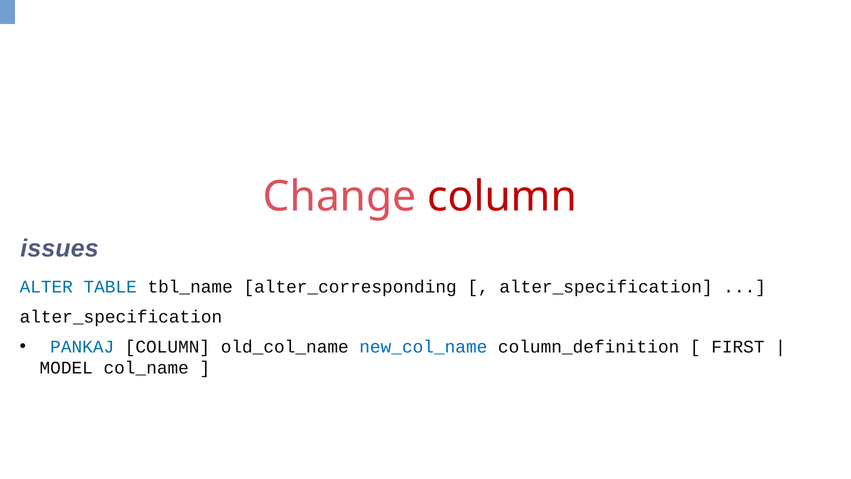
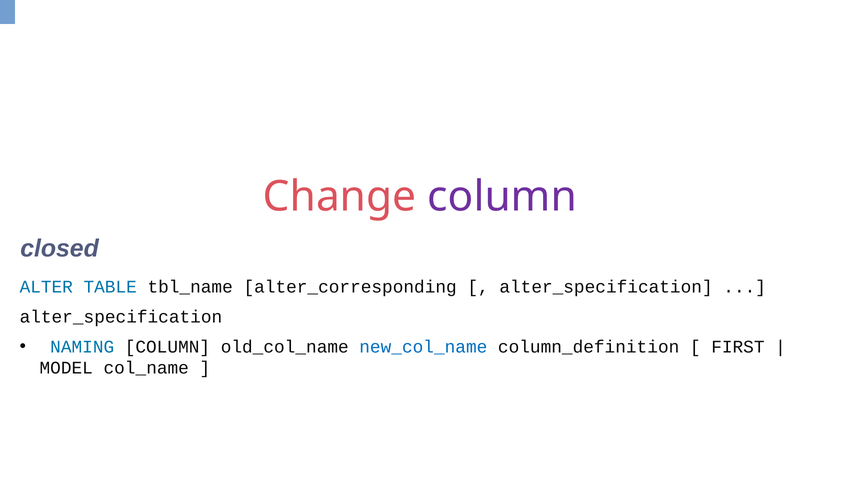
column colour: red -> purple (502, 197)
issues: issues -> closed (60, 248)
PANKAJ: PANKAJ -> NAMING (82, 346)
